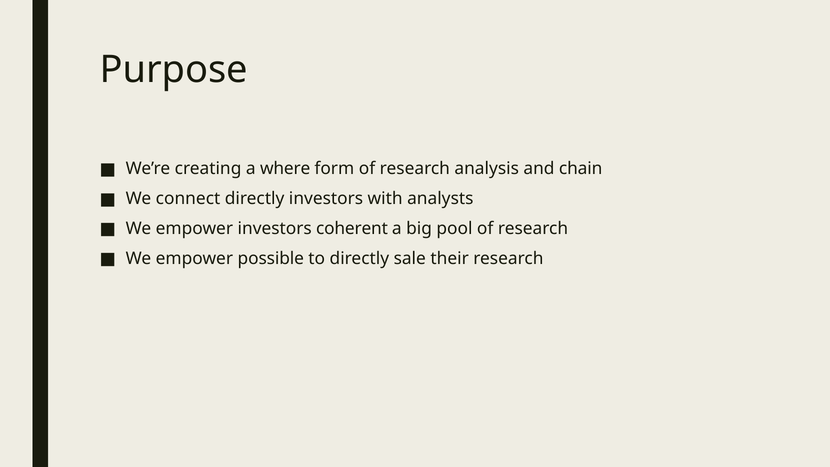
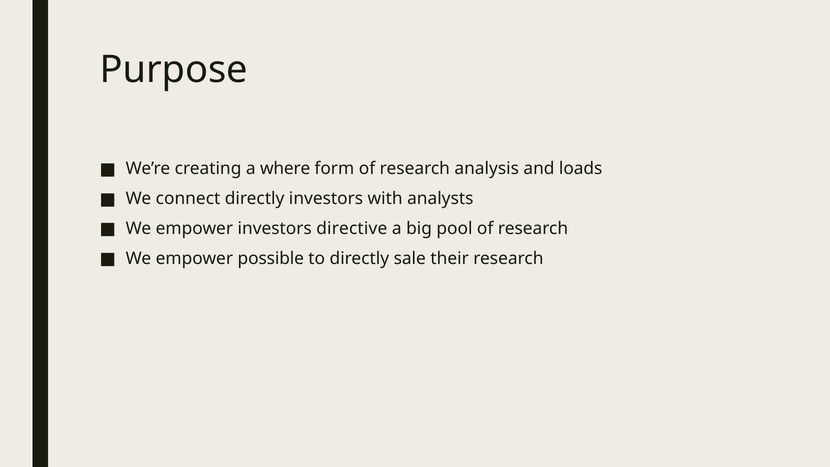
chain: chain -> loads (581, 169)
coherent: coherent -> directive (352, 228)
